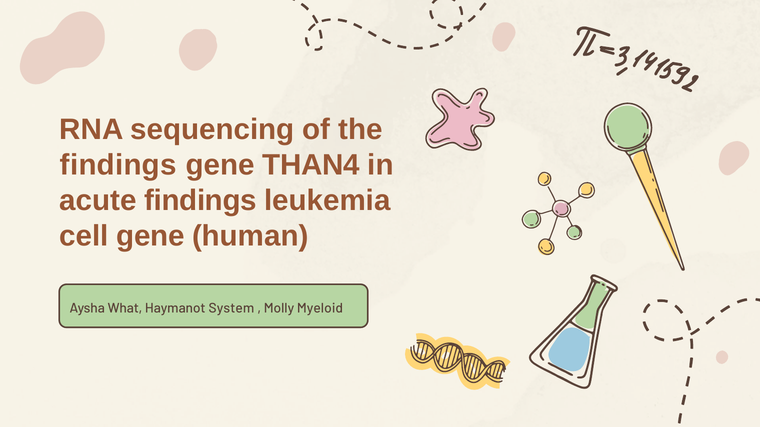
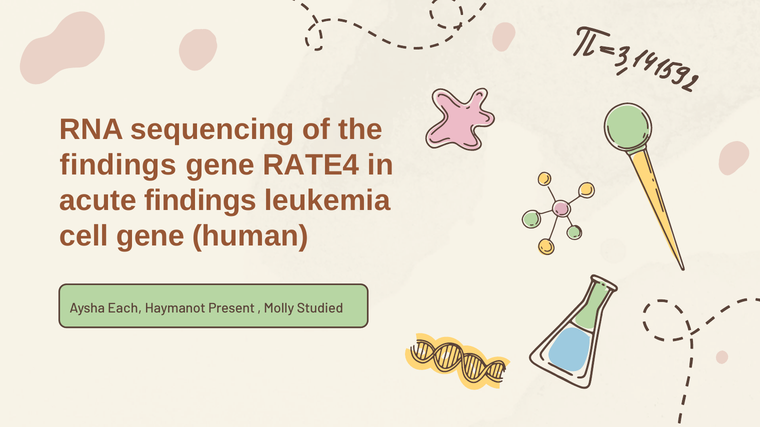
THAN4: THAN4 -> RATE4 (311, 165)
What: What -> Each (125, 308)
System: System -> Present (232, 308)
Myeloid: Myeloid -> Studied (320, 308)
